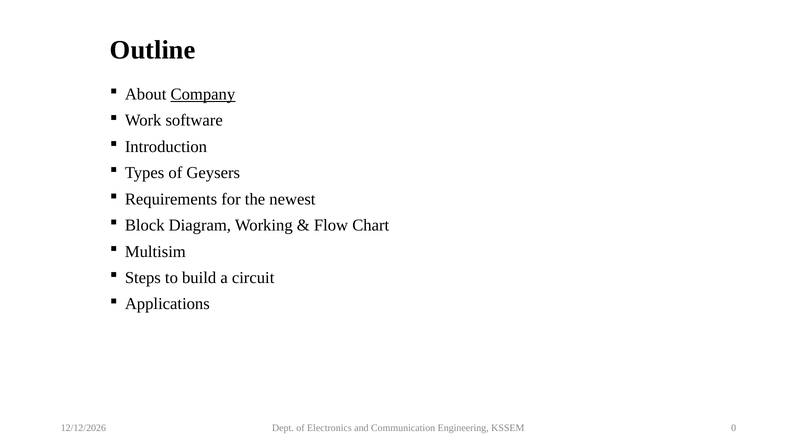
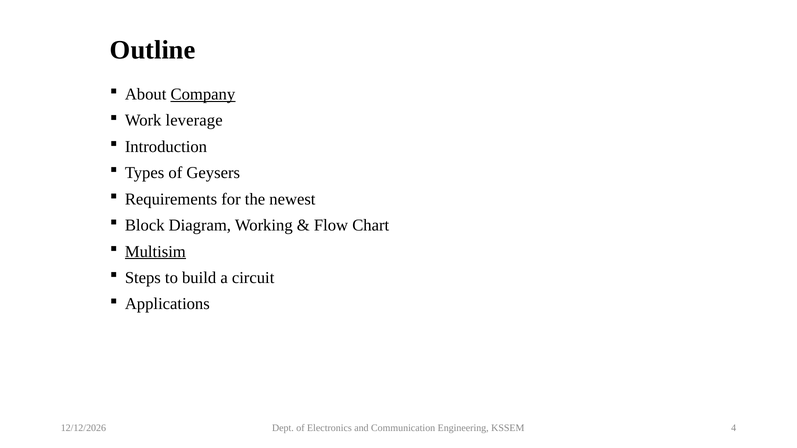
software: software -> leverage (194, 121)
Multisim underline: none -> present (155, 252)
0: 0 -> 4 (734, 428)
